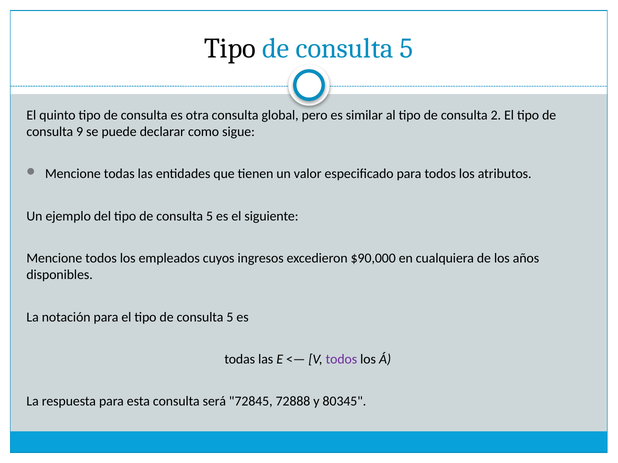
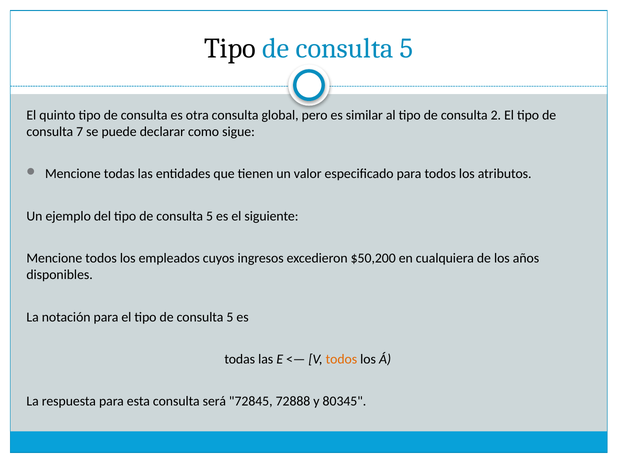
9: 9 -> 7 (80, 132)
$90,000: $90,000 -> $50,200 (373, 259)
todos colour: purple -> orange (341, 360)
